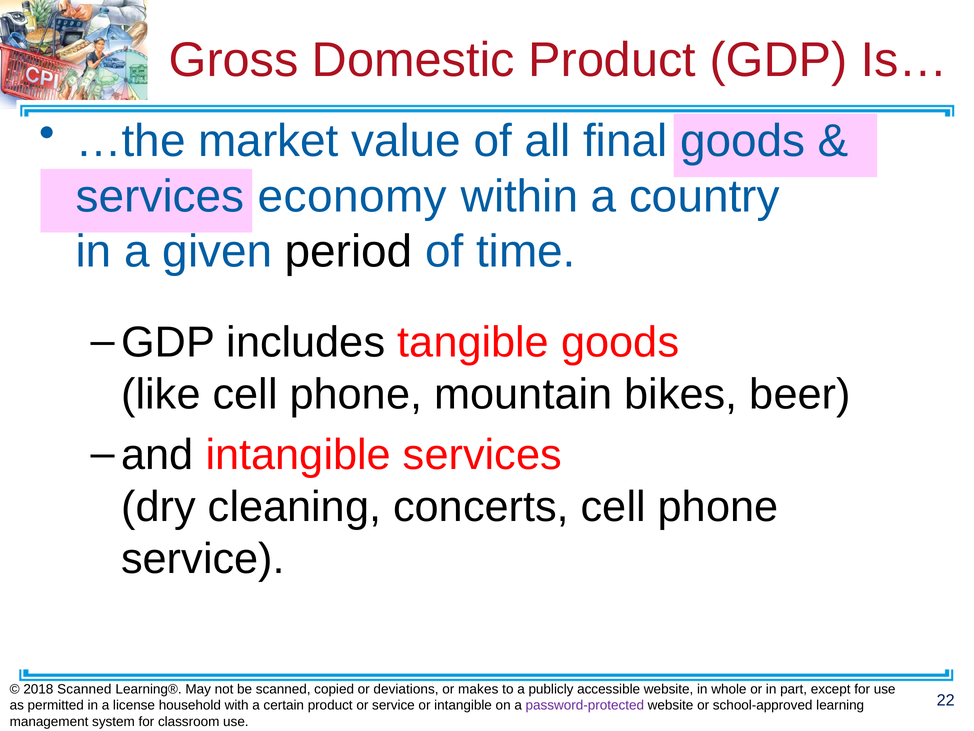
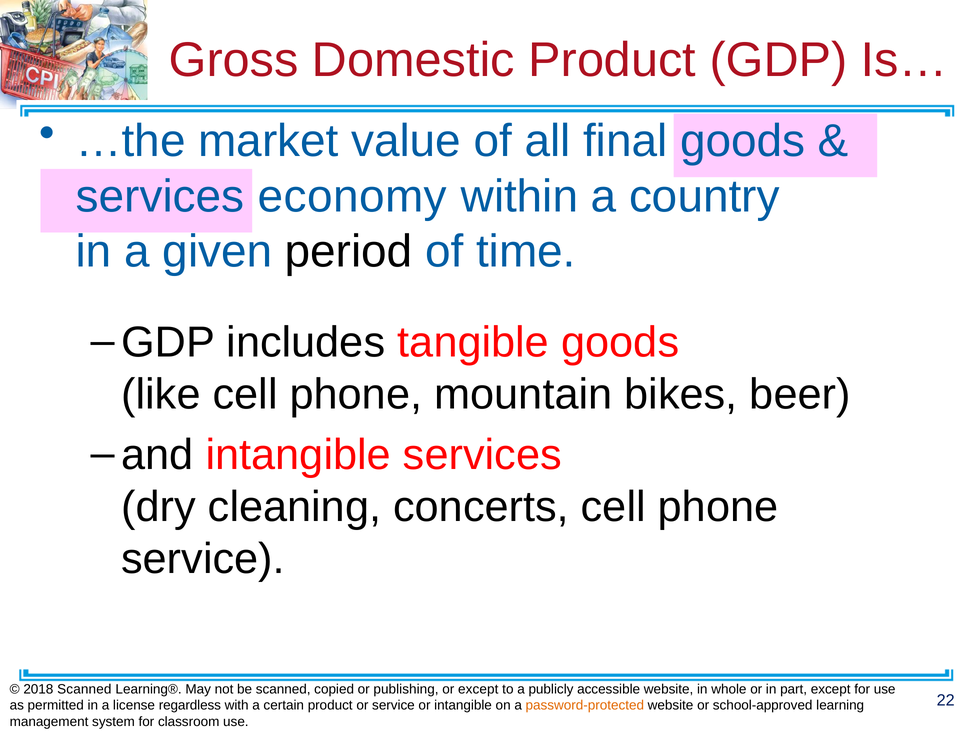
deviations: deviations -> publishing (406, 689)
or makes: makes -> except (478, 689)
household: household -> regardless (190, 705)
password-protected colour: purple -> orange (585, 705)
